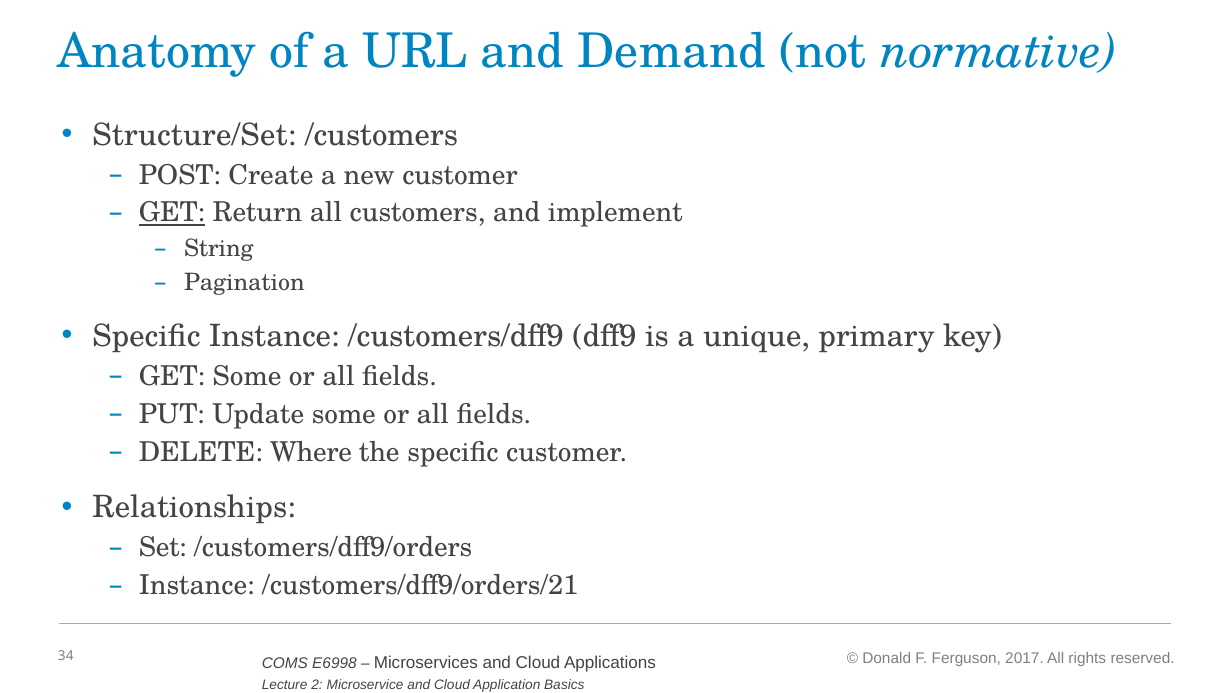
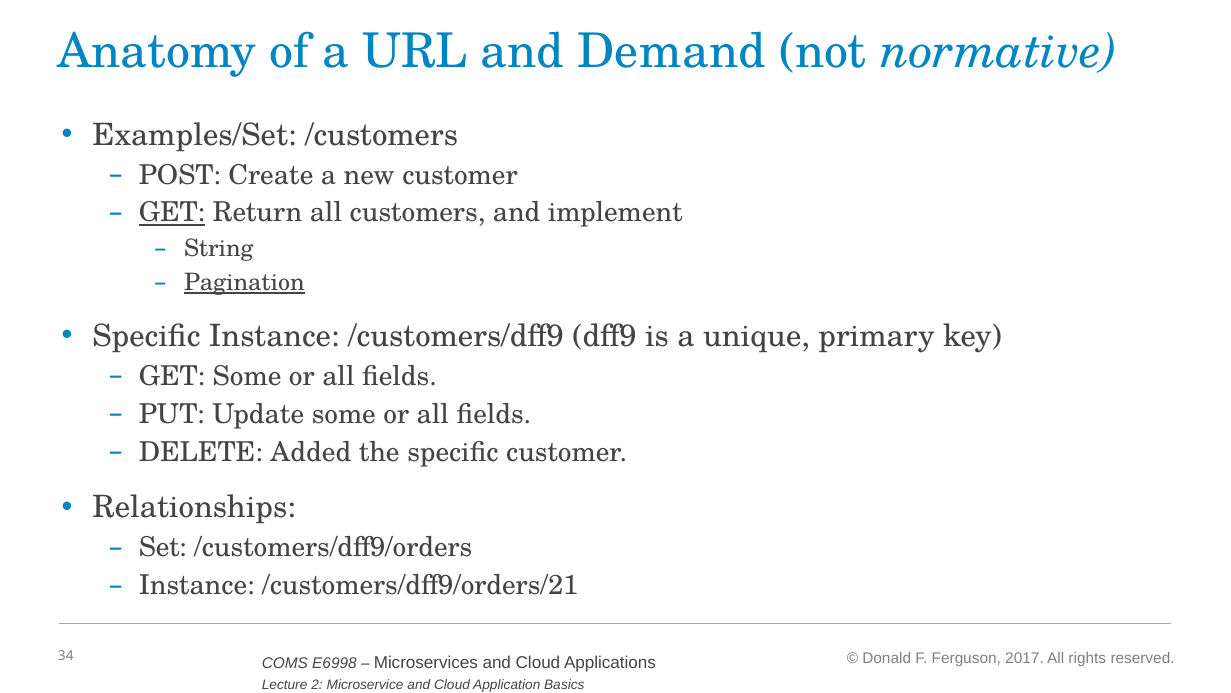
Structure/Set: Structure/Set -> Examples/Set (194, 135)
Pagination underline: none -> present (244, 282)
Where: Where -> Added (311, 452)
